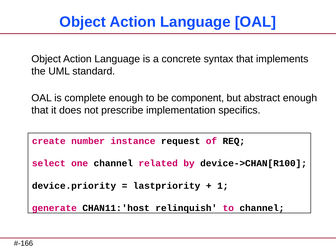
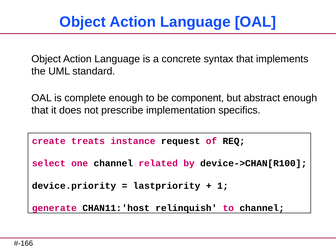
number: number -> treats (88, 141)
